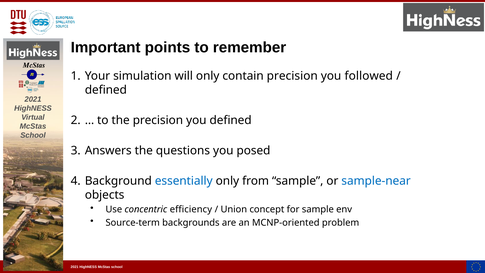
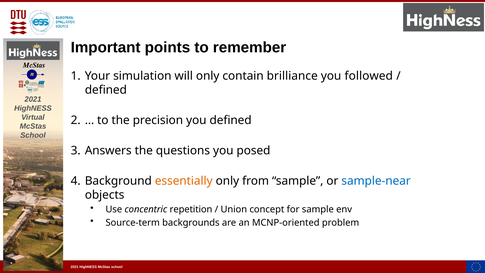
contain precision: precision -> brilliance (292, 76)
essentially colour: blue -> orange (184, 181)
efficiency: efficiency -> repetition (191, 209)
